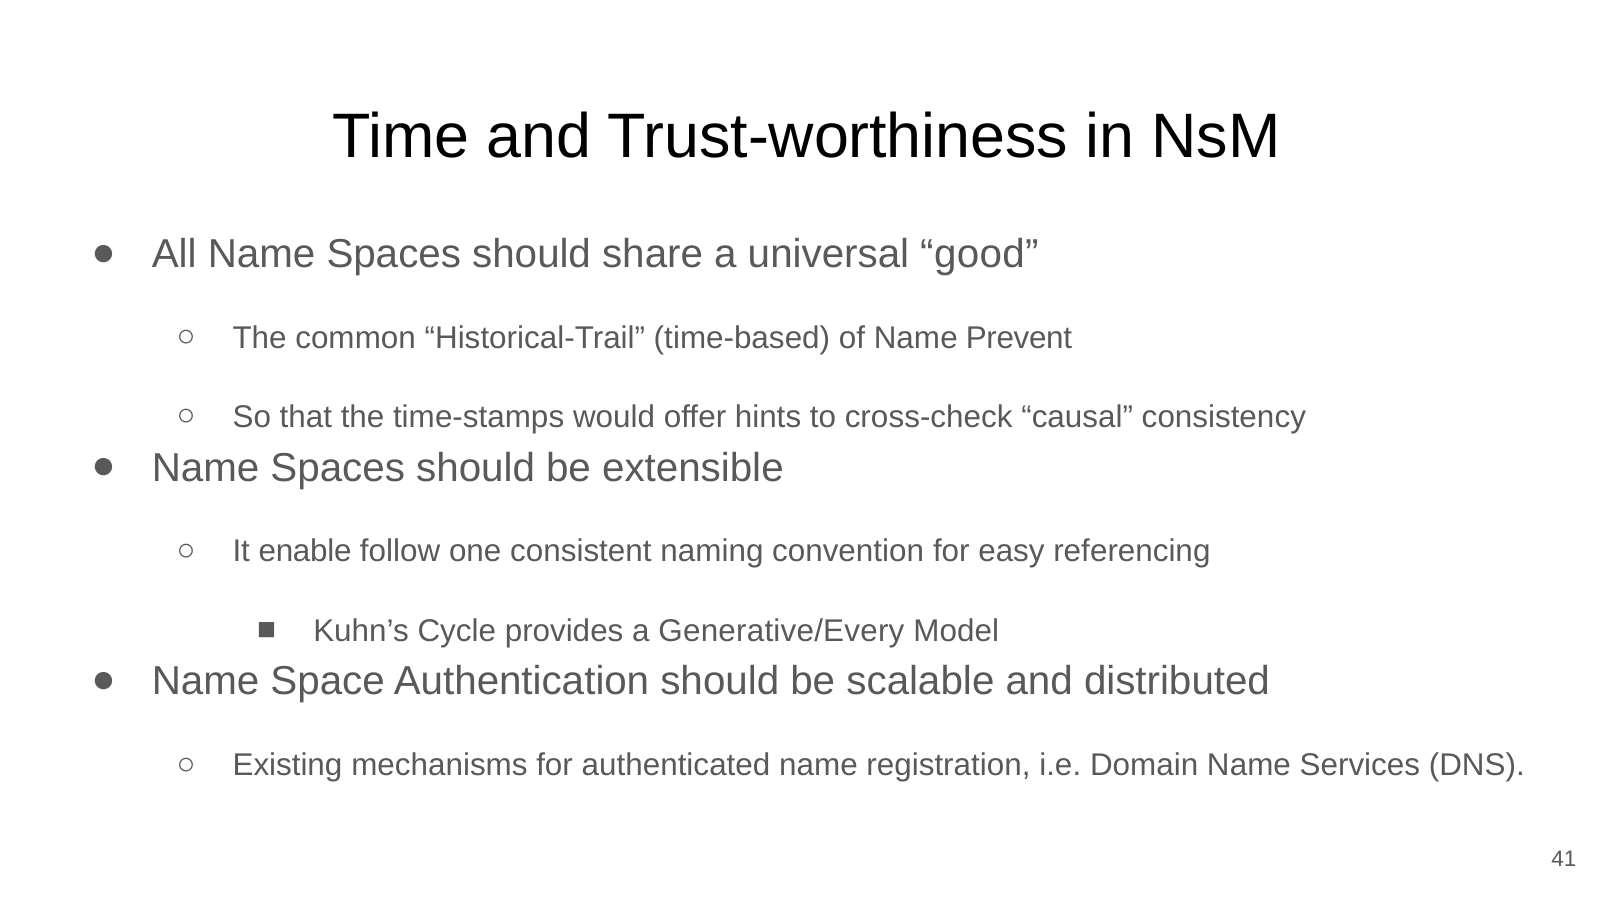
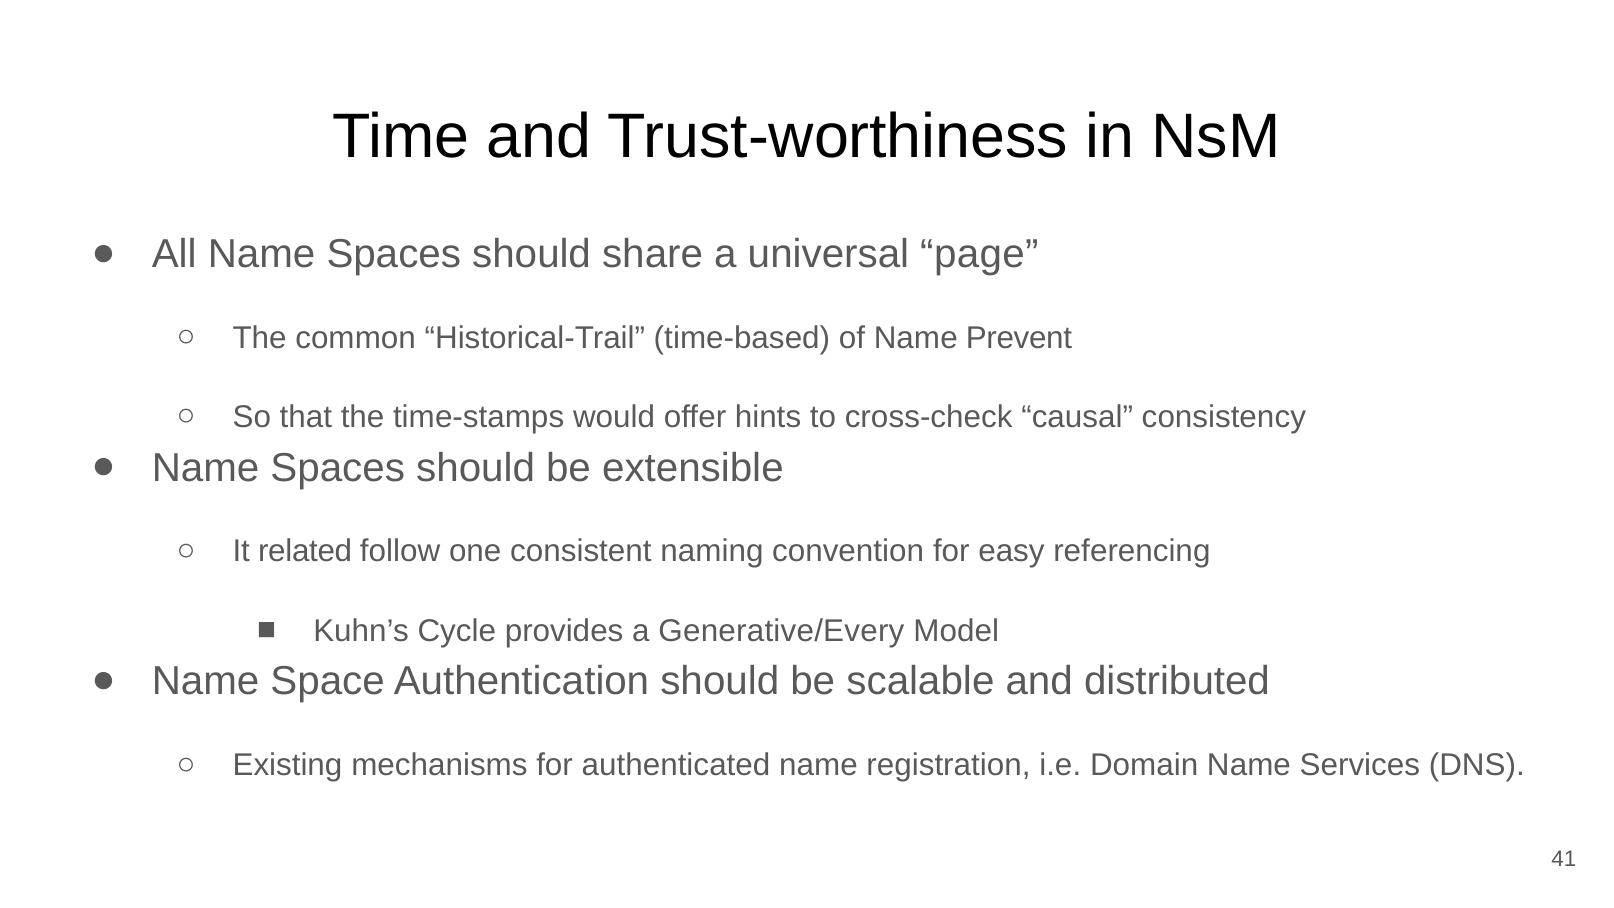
good: good -> page (979, 254)
enable: enable -> related (305, 552)
